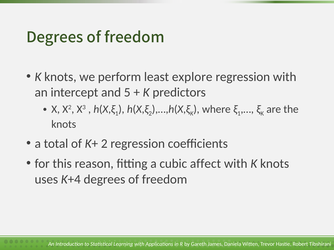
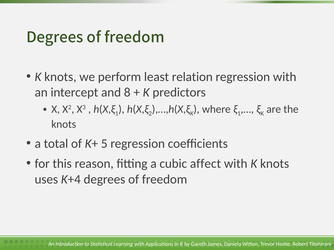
explore: explore -> relation (192, 77)
5: 5 -> 8 (127, 93)
K+ 2: 2 -> 5 (104, 144)
